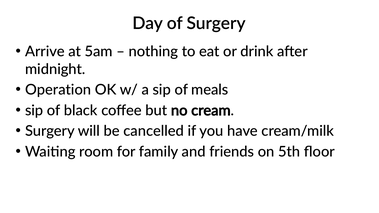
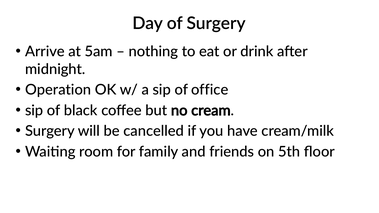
meals: meals -> office (210, 90)
